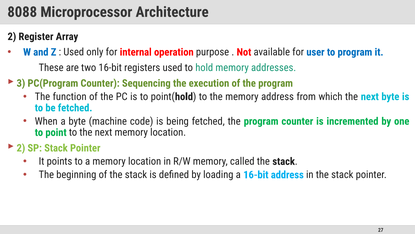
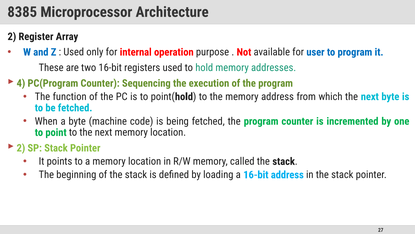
8088: 8088 -> 8385 (22, 12)
3: 3 -> 4 (21, 83)
